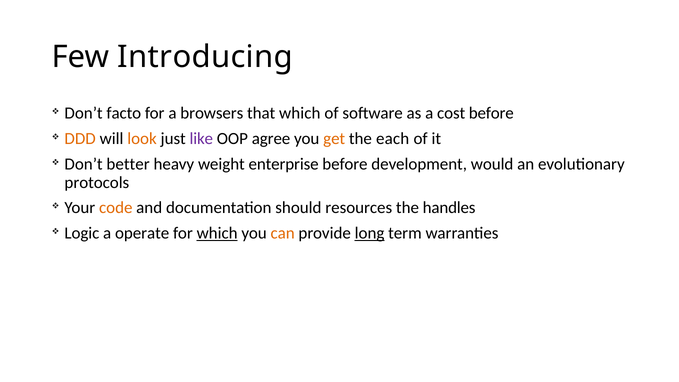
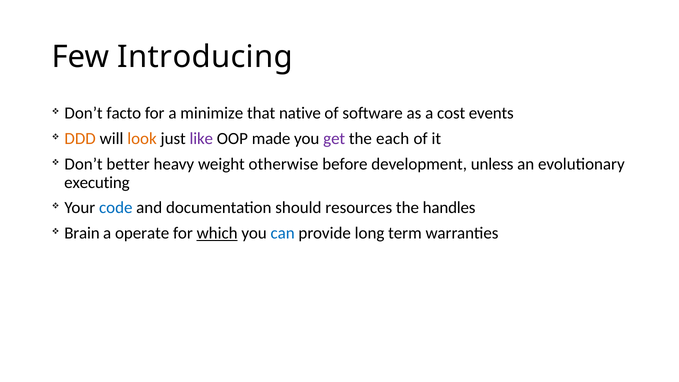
browsers: browsers -> minimize (212, 113)
that which: which -> native (300, 113)
cost before: before -> events (491, 113)
agree: agree -> made (271, 139)
get colour: orange -> purple (334, 139)
enterprise: enterprise -> otherwise (283, 164)
would: would -> unless (492, 164)
protocols: protocols -> executing (97, 182)
code colour: orange -> blue (116, 208)
Logic: Logic -> Brain (82, 233)
can colour: orange -> blue (283, 233)
long underline: present -> none (370, 233)
